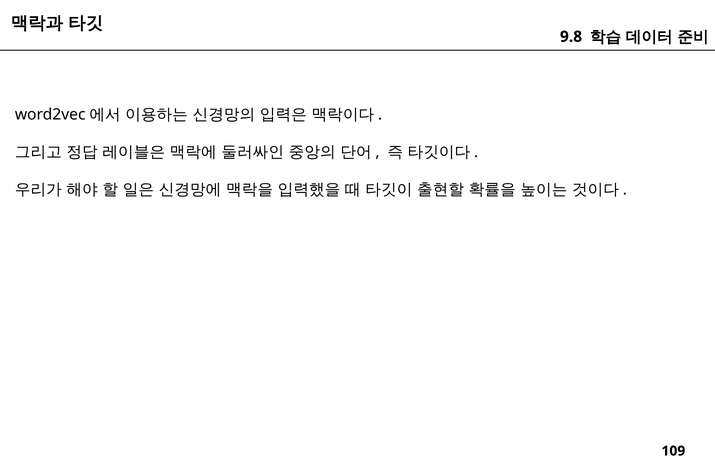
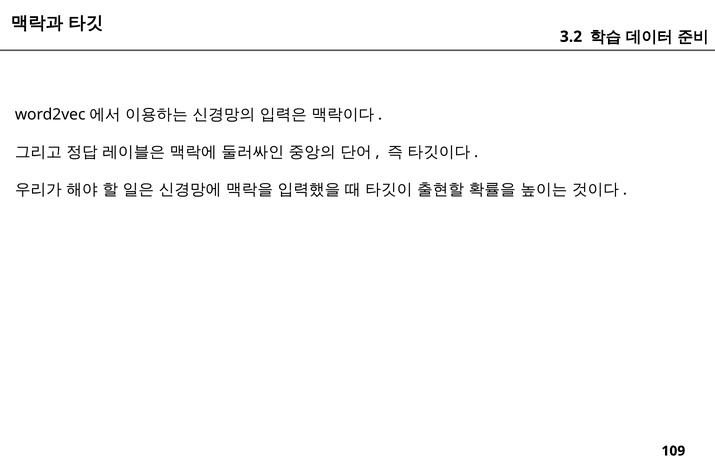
9.8: 9.8 -> 3.2 (571, 37)
